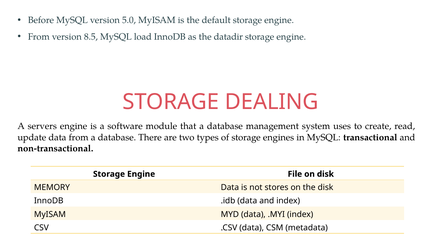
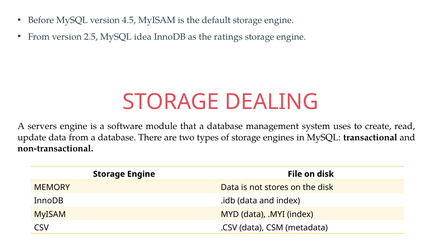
5.0: 5.0 -> 4.5 (129, 20)
8.5: 8.5 -> 2.5 (91, 37)
load: load -> idea (143, 37)
datadir: datadir -> ratings (228, 37)
